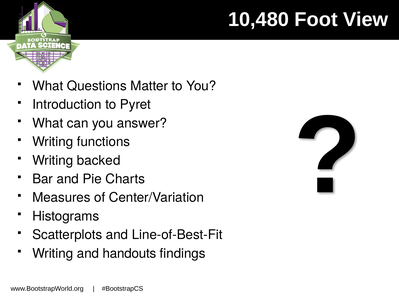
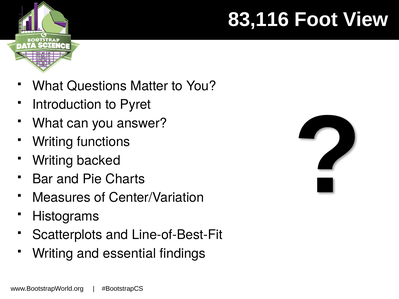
10,480: 10,480 -> 83,116 (259, 20)
handouts: handouts -> essential (129, 254)
